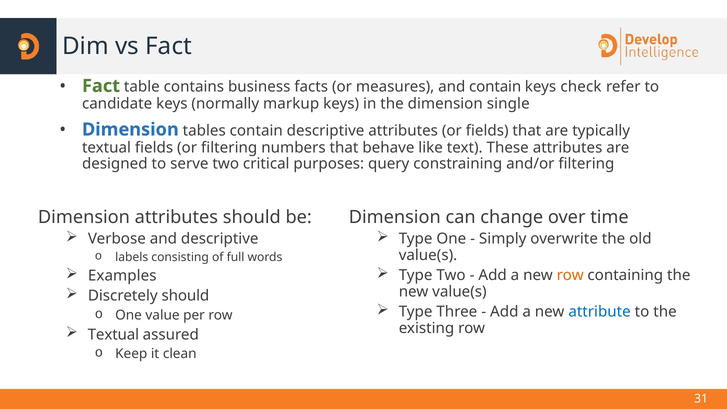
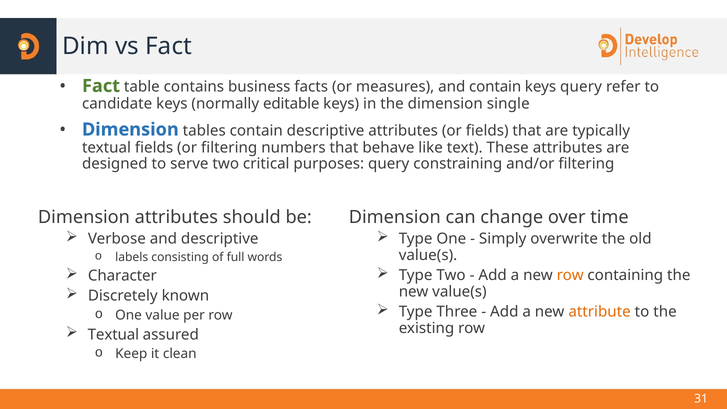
keys check: check -> query (581, 87)
markup: markup -> editable (291, 104)
Examples: Examples -> Character (122, 276)
Discretely should: should -> known (185, 296)
attribute colour: blue -> orange (600, 312)
